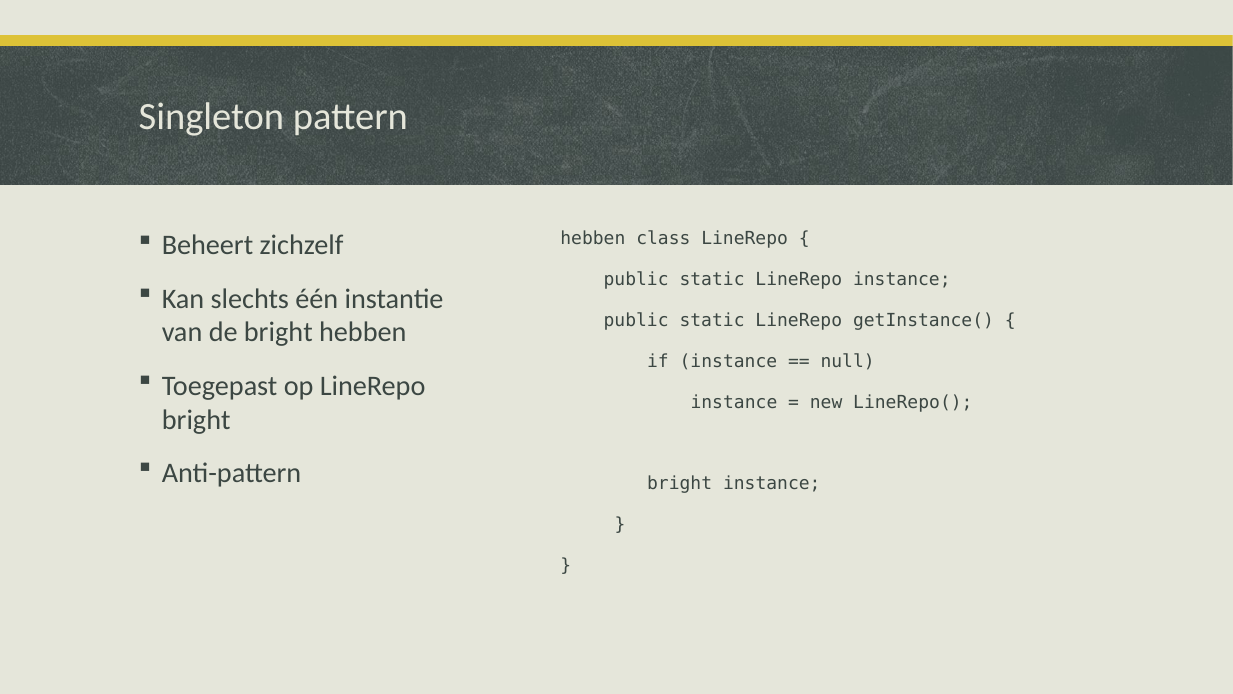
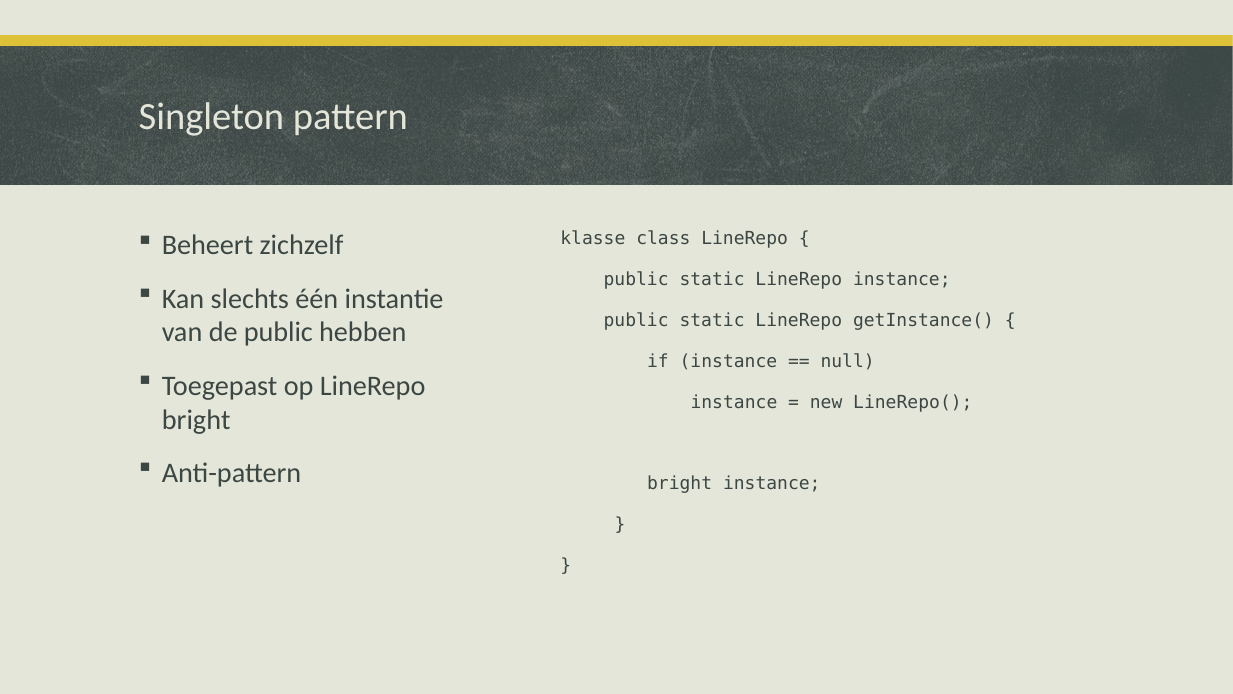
hebben: hebben -> klasse (593, 239)
de bright: bright -> public (278, 332)
